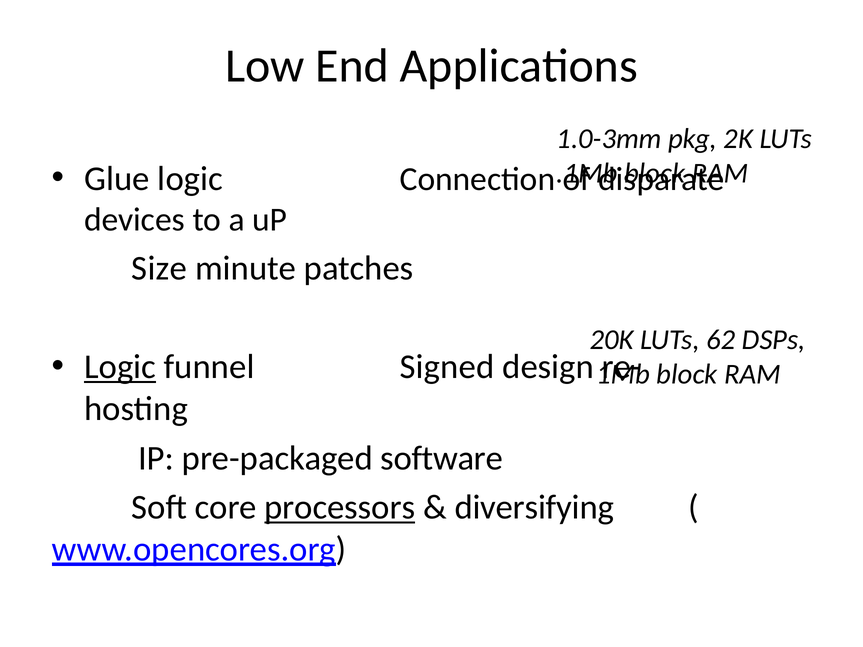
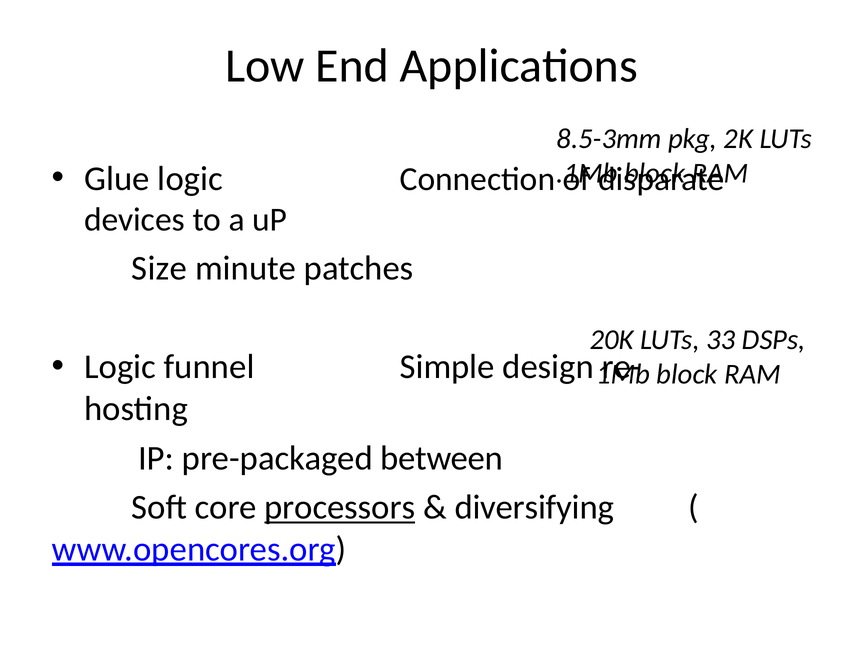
1.0-3mm: 1.0-3mm -> 8.5-3mm (609, 139)
62: 62 -> 33 (721, 340)
Logic underline: present -> none (120, 367)
Signed: Signed -> Simple (447, 367)
software: software -> between (442, 458)
